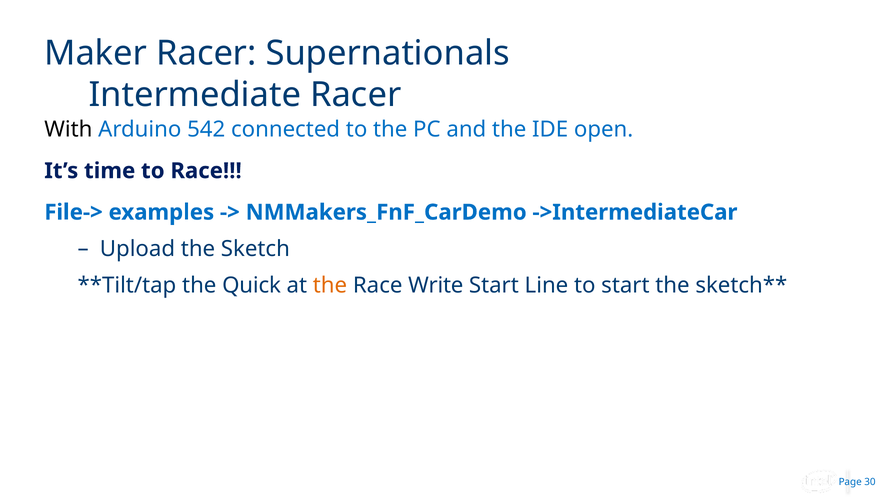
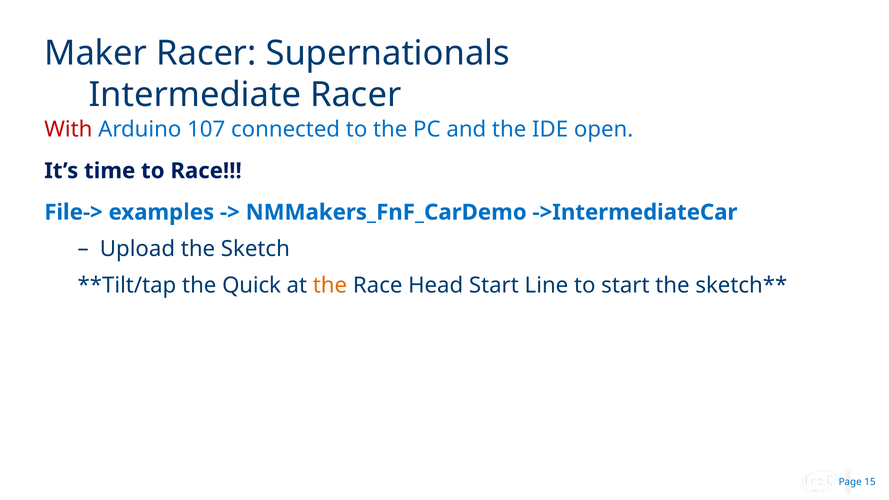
With colour: black -> red (68, 129)
542: 542 -> 107 (206, 129)
Write: Write -> Head (436, 285)
30: 30 -> 15 (870, 482)
